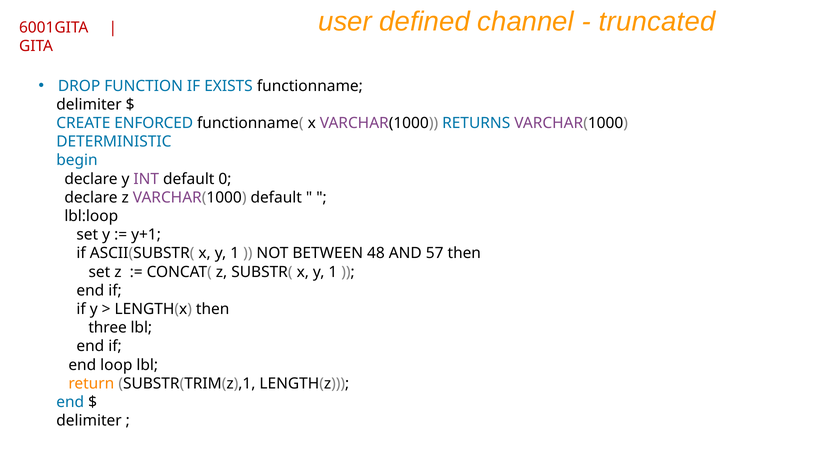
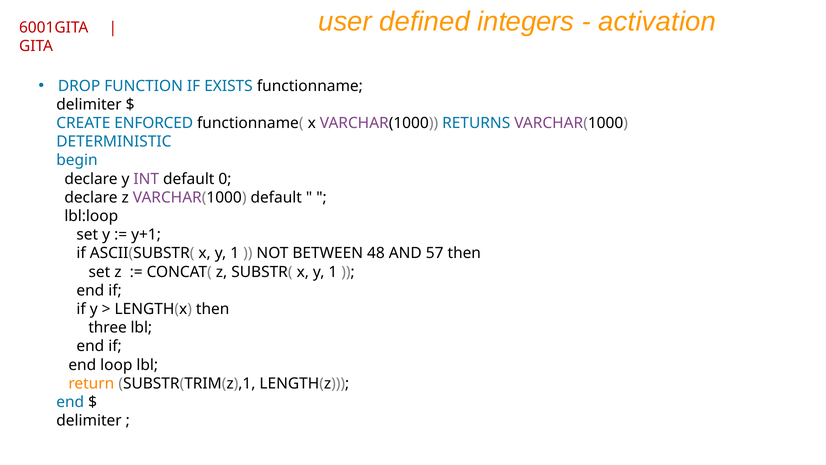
channel: channel -> integers (526, 21)
truncated: truncated -> activation (657, 21)
